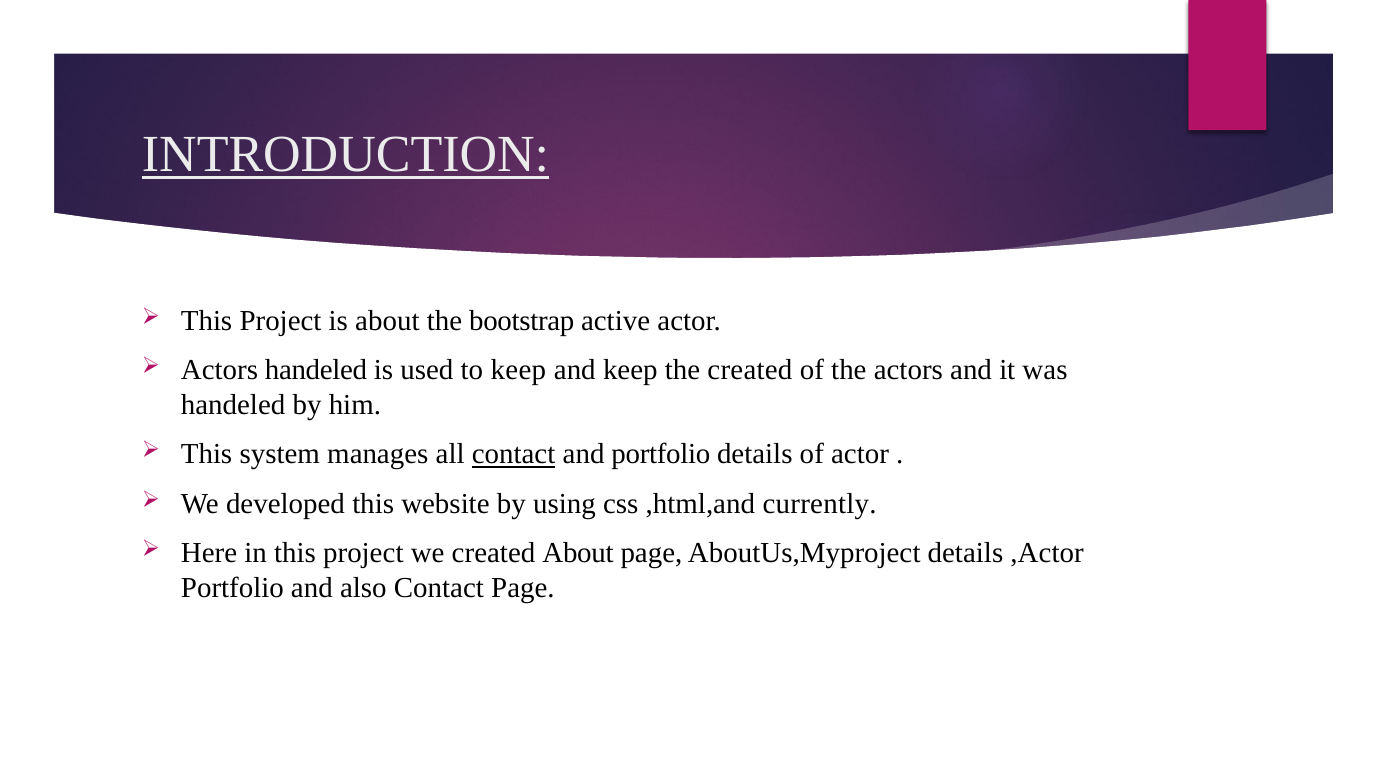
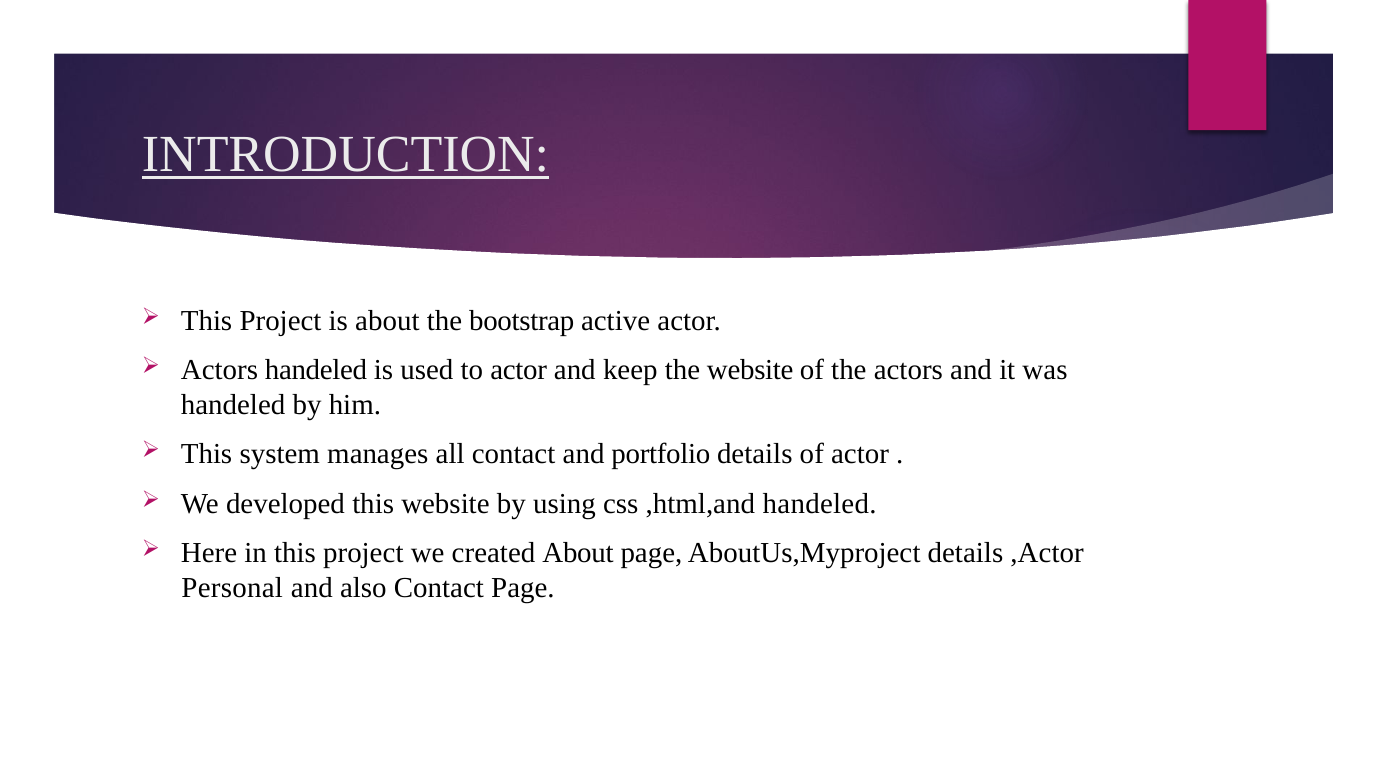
to keep: keep -> actor (519, 370)
the created: created -> website (750, 370)
contact underline: present -> none (514, 454)
,html,and currently: currently -> handeled (820, 503)
Portfolio: Portfolio -> Personal (232, 587)
